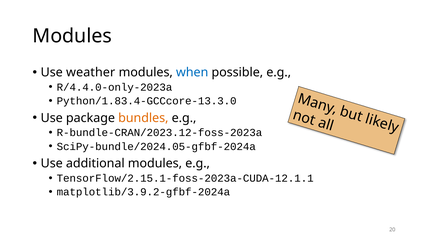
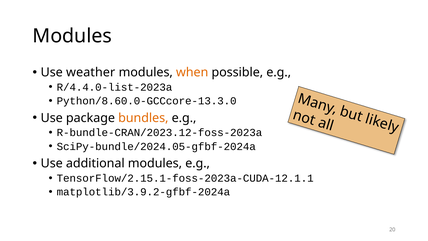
when colour: blue -> orange (192, 72)
R/4.4.0-only-2023a: R/4.4.0-only-2023a -> R/4.4.0-list-2023a (115, 87)
Python/1.83.4-GCCcore-13.3.0: Python/1.83.4-GCCcore-13.3.0 -> Python/8.60.0-GCCcore-13.3.0 (147, 101)
